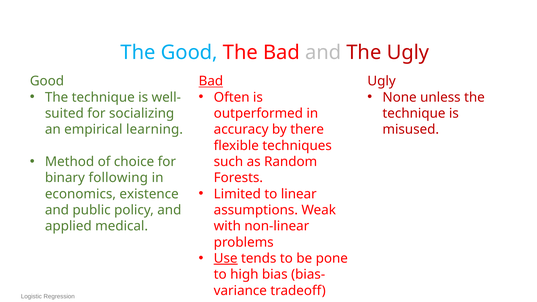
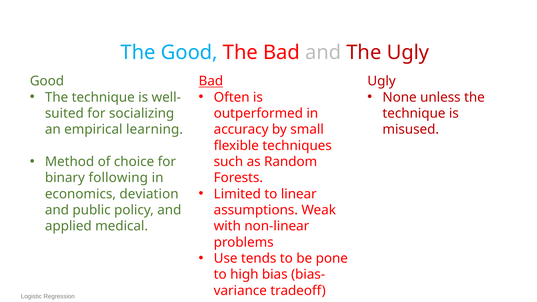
there: there -> small (307, 130)
existence: existence -> deviation (149, 194)
Use underline: present -> none (226, 258)
